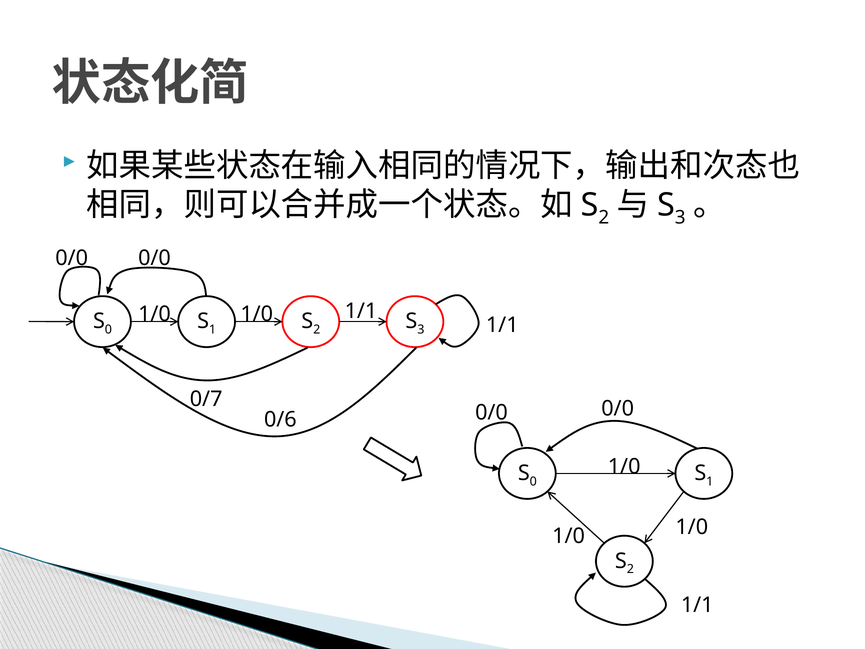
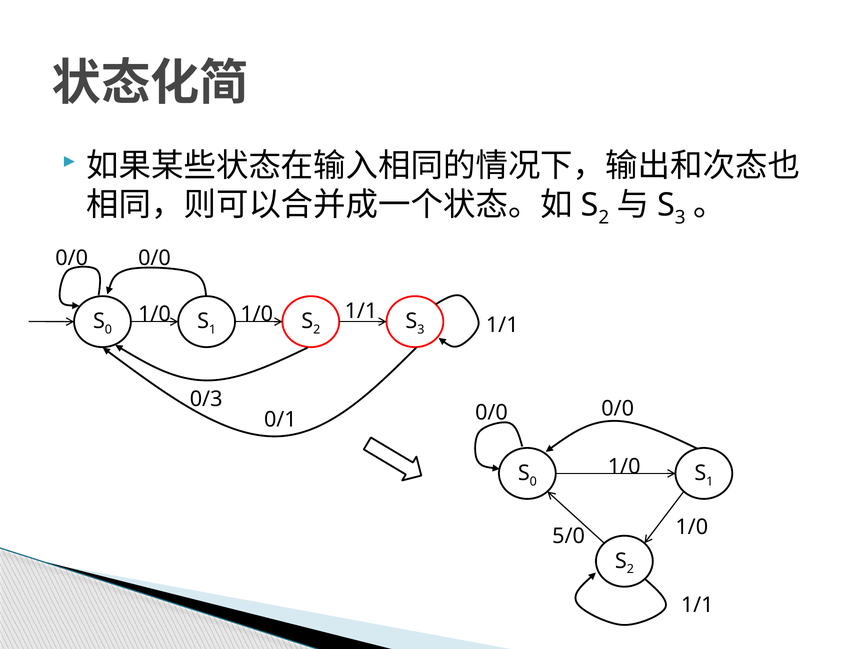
0/7: 0/7 -> 0/3 (206, 399)
0/6: 0/6 -> 0/1 (280, 419)
1/0: 1/0 -> 5/0 (569, 536)
